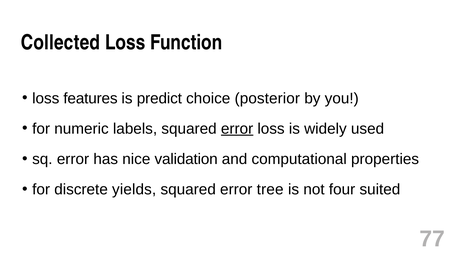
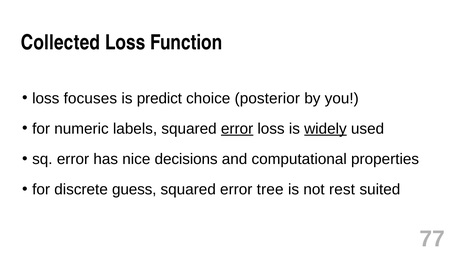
features: features -> focuses (90, 98)
widely underline: none -> present (325, 129)
validation: validation -> decisions (186, 159)
yields: yields -> guess (134, 190)
four: four -> rest (342, 190)
